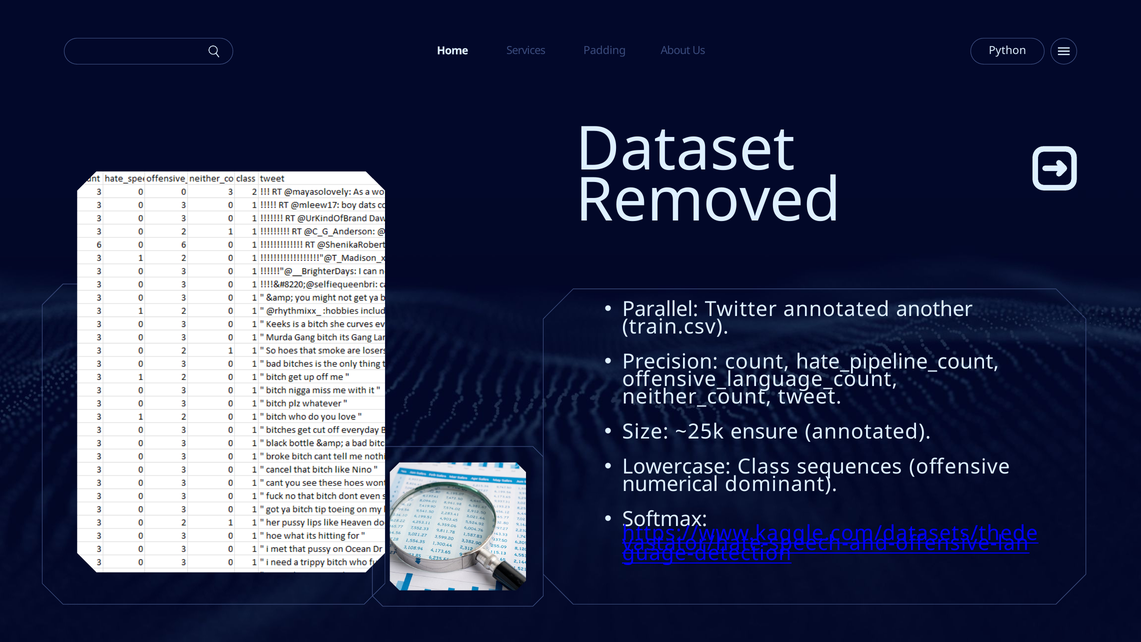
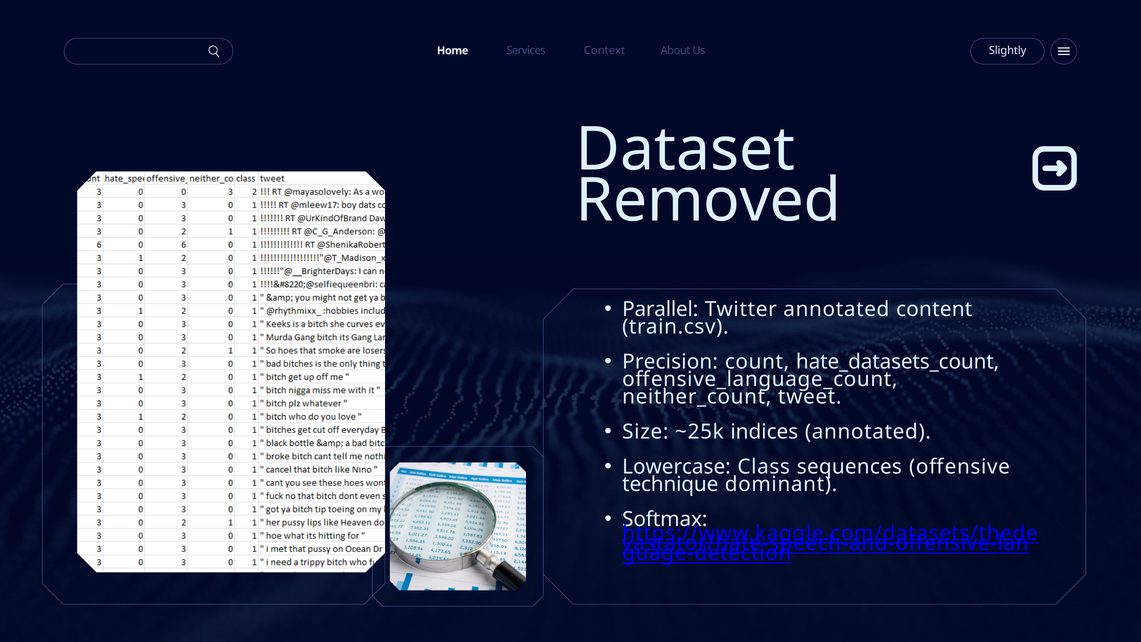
Padding: Padding -> Context (605, 51)
Python: Python -> Slightly (1008, 51)
another: another -> content (934, 309)
hate_pipeline_count: hate_pipeline_count -> hate_datasets_count (898, 362)
ensure: ensure -> indices (764, 432)
numerical: numerical -> technique (670, 484)
